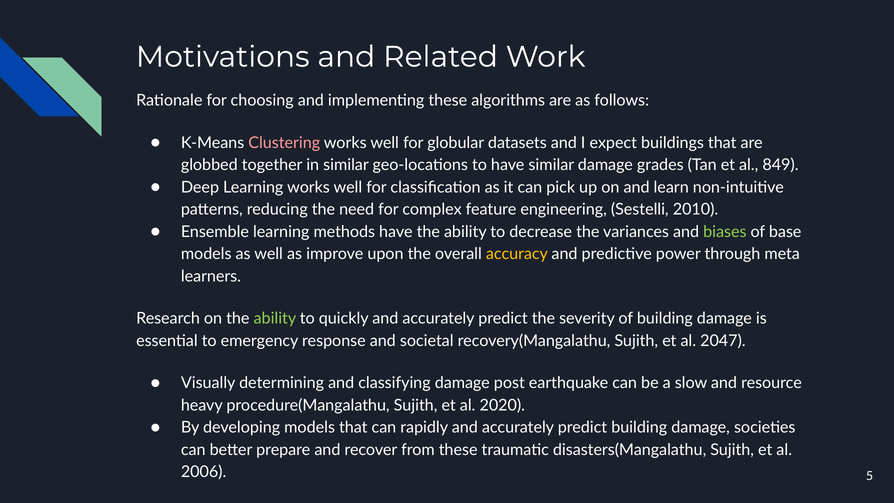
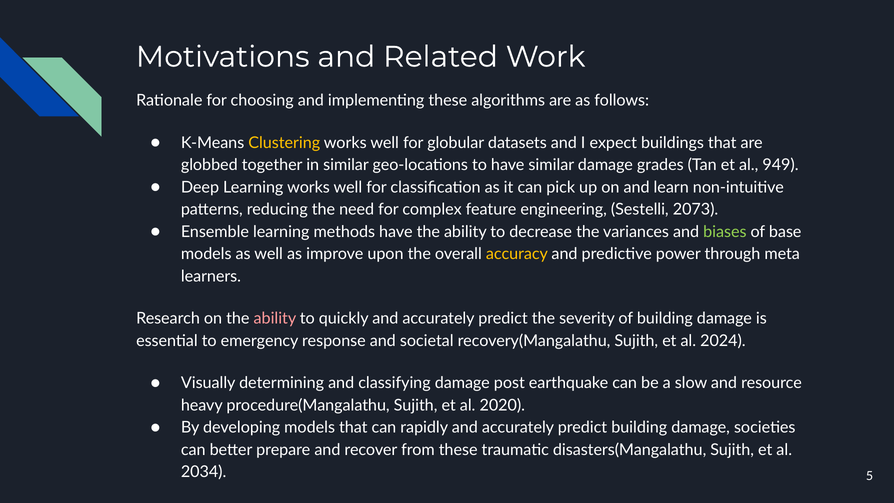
Clustering colour: pink -> yellow (284, 143)
849: 849 -> 949 (781, 165)
2010: 2010 -> 2073 (696, 210)
ability colour: light green -> pink (275, 318)
2047: 2047 -> 2024 (723, 341)
2006: 2006 -> 2034 (204, 472)
